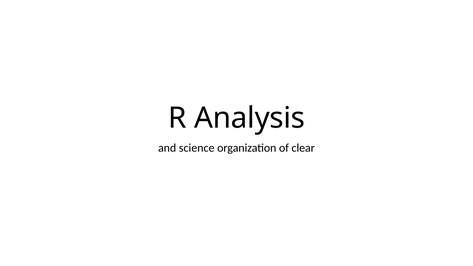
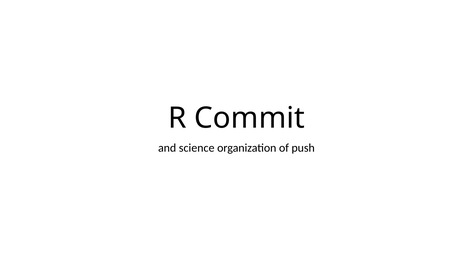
Analysis: Analysis -> Commit (249, 118)
clear: clear -> push (303, 148)
